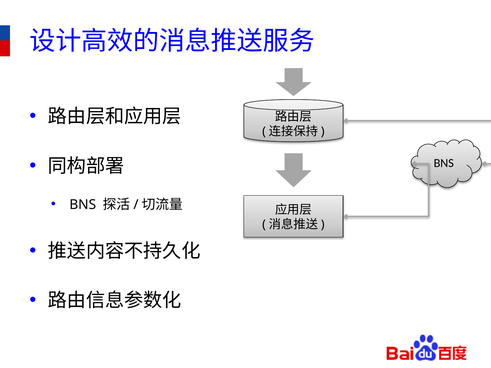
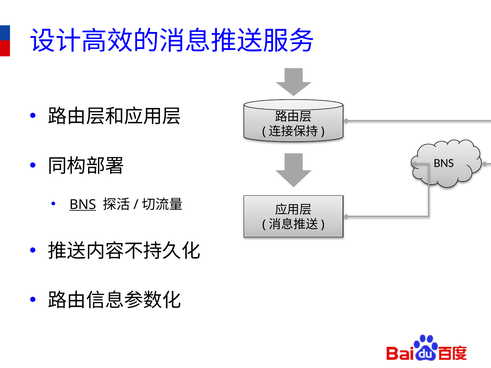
BNS underline: none -> present (83, 205)
